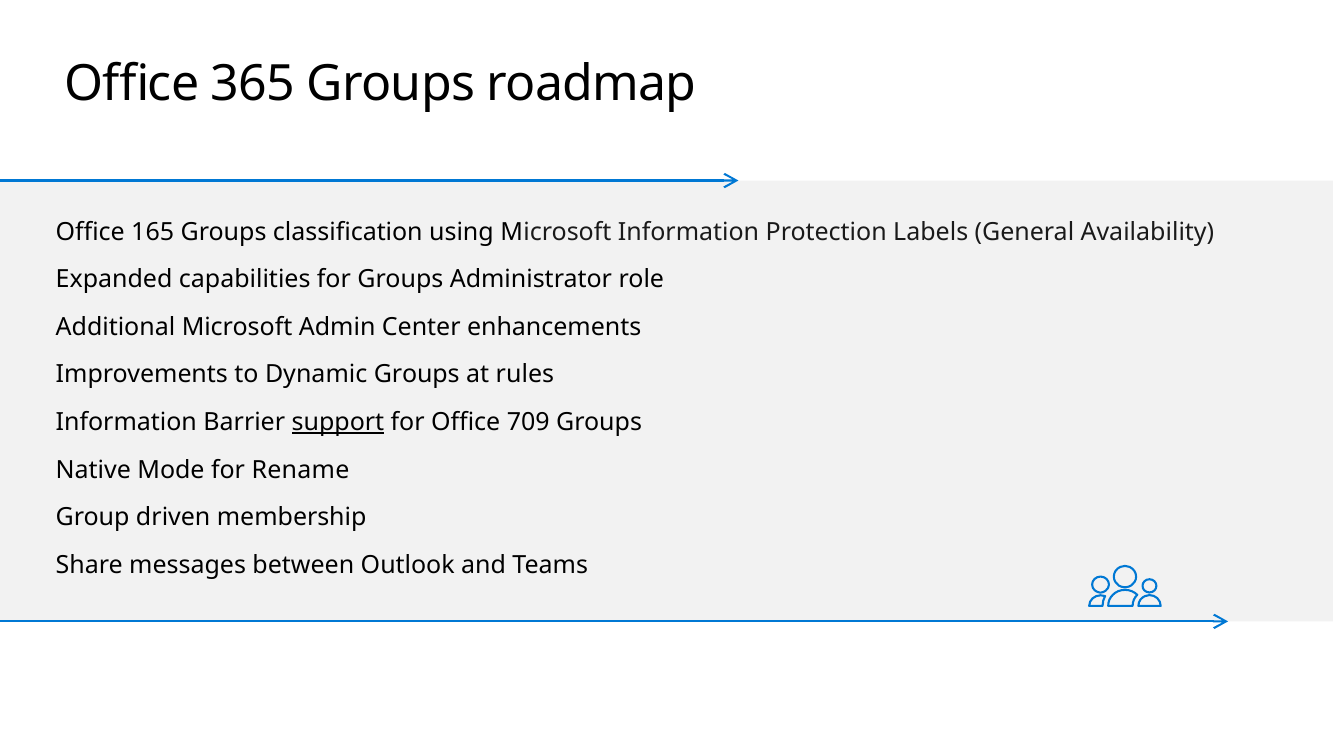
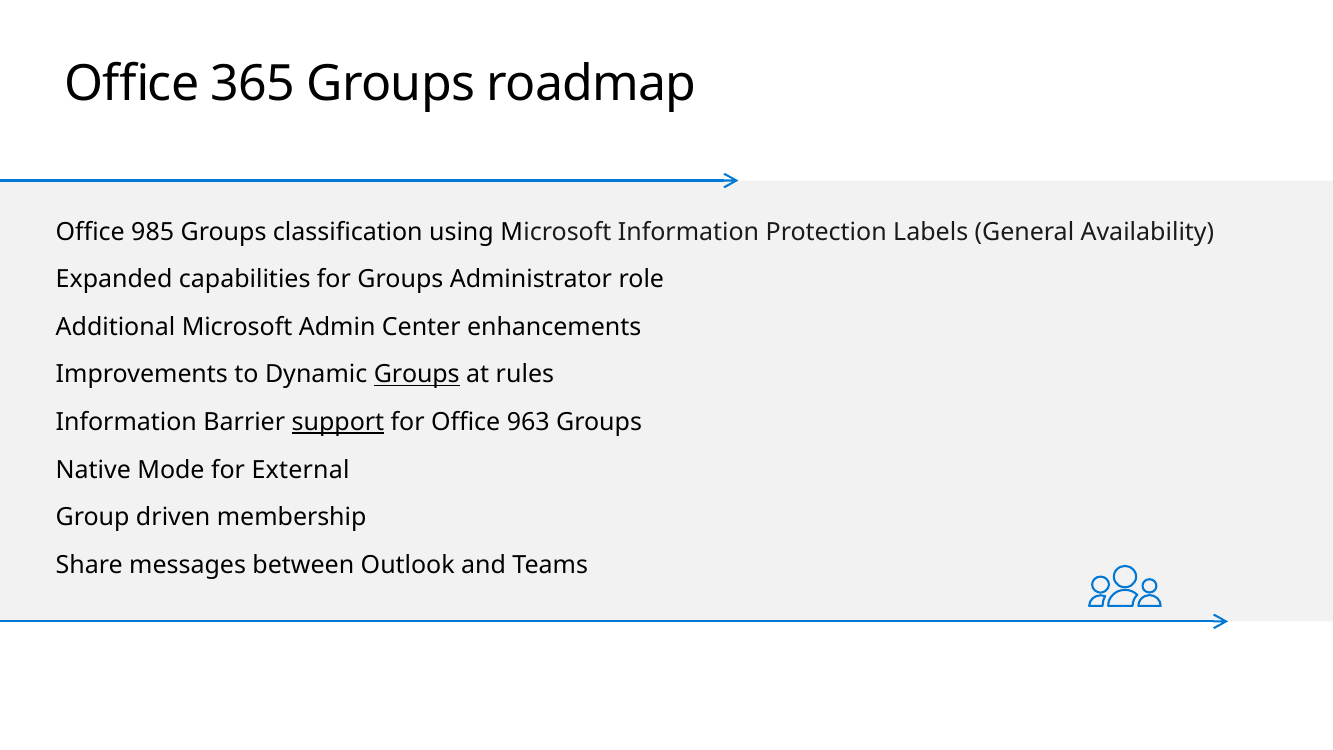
165: 165 -> 985 (153, 232)
Groups underline: none -> present (417, 375)
709: 709 -> 963 (528, 422)
Rename: Rename -> External (301, 470)
